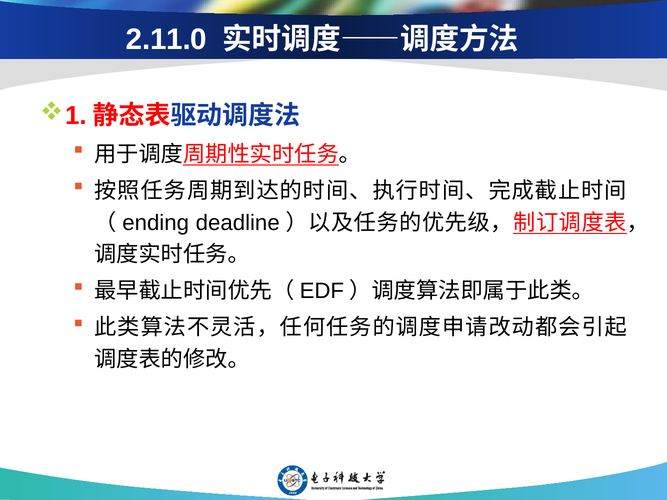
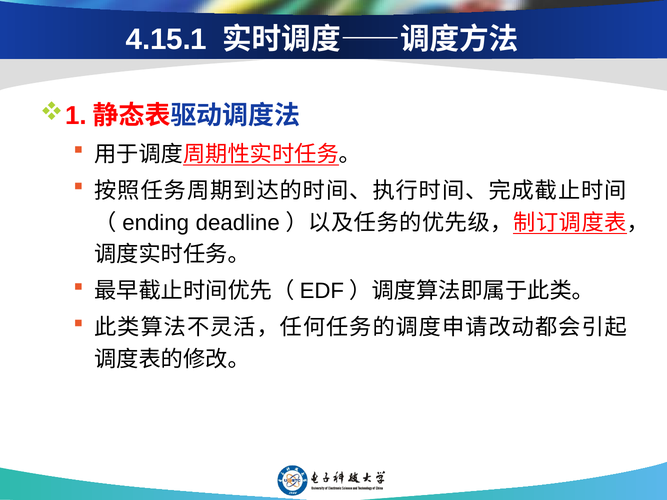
2.11.0: 2.11.0 -> 4.15.1 (166, 39)
